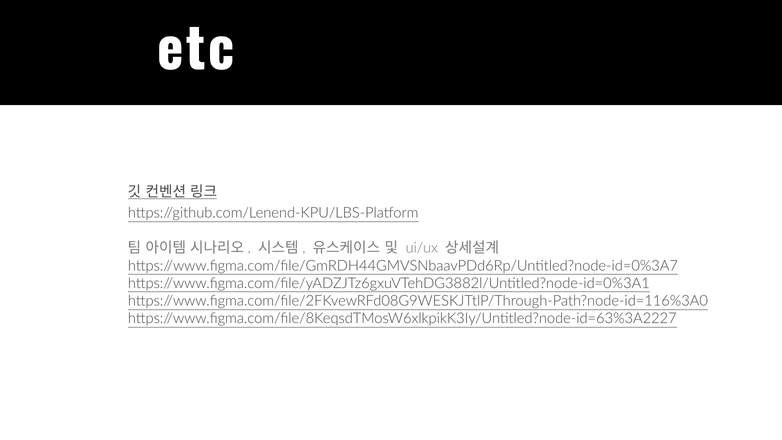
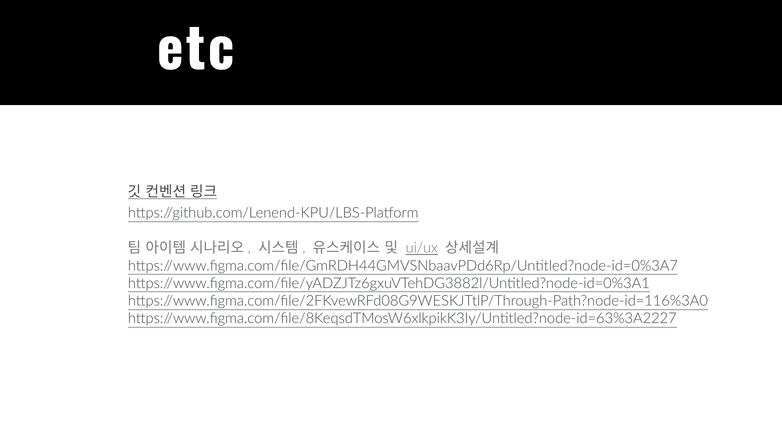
ui/ux underline: none -> present (422, 248)
